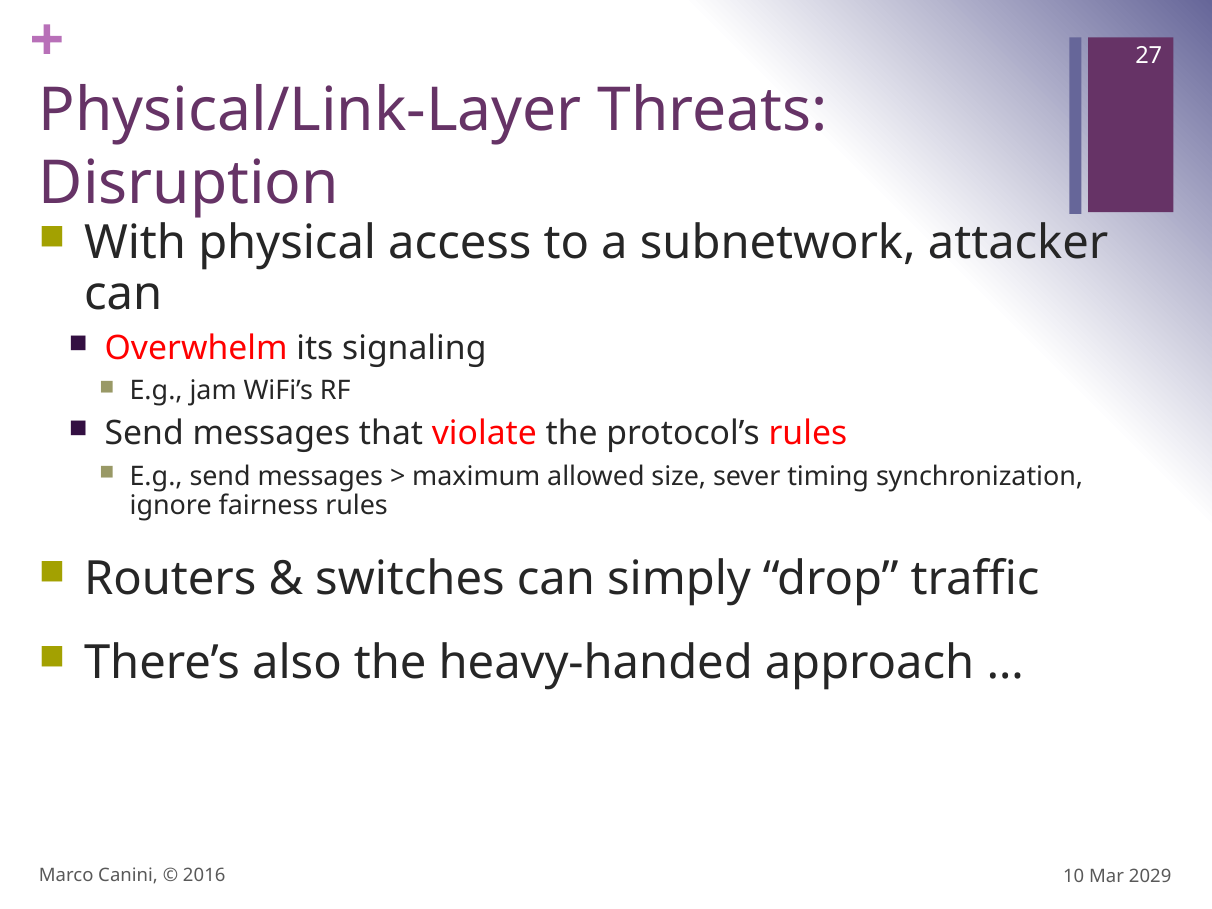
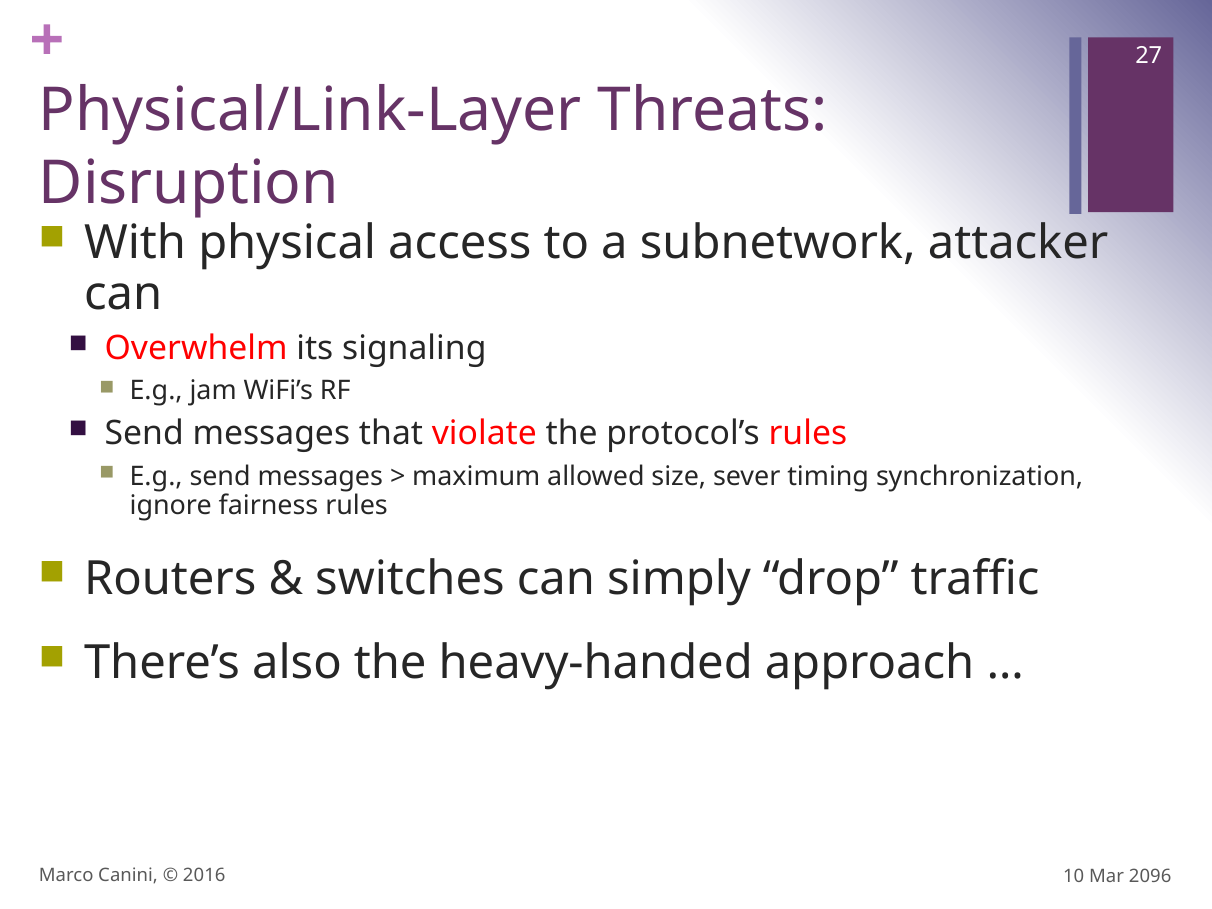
2029: 2029 -> 2096 (1150, 877)
